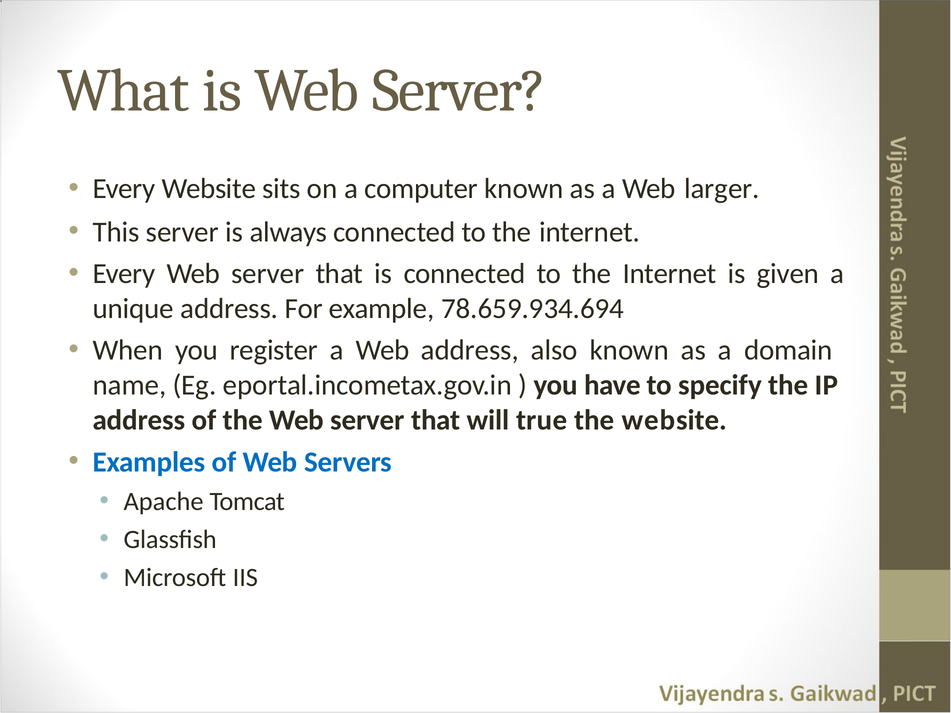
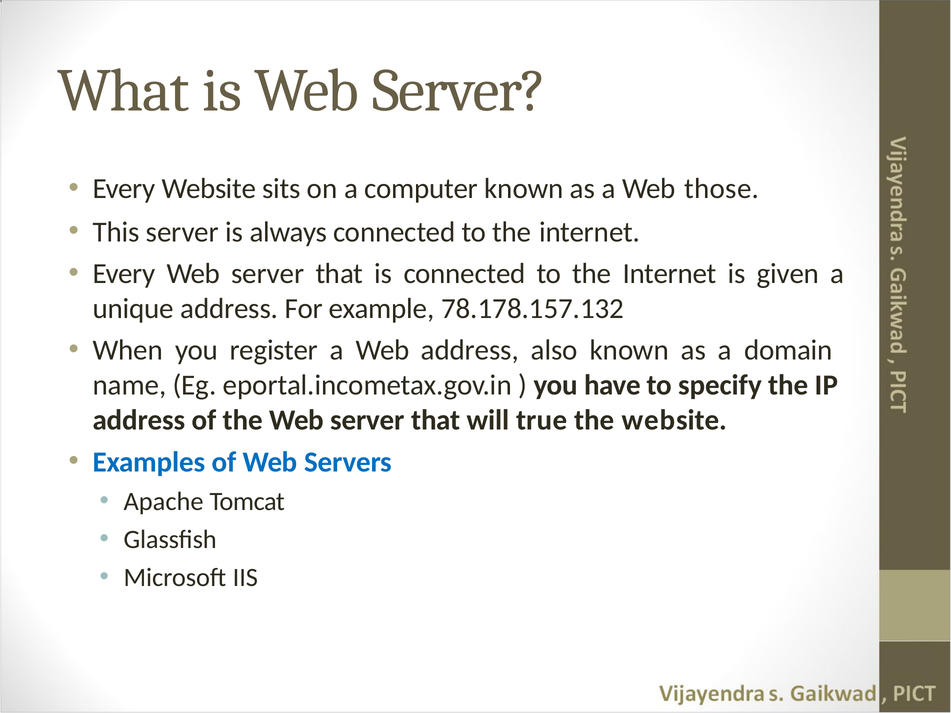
larger: larger -> those (722, 189)
78.659.934.694: 78.659.934.694 -> 78.178.157.132 (533, 309)
